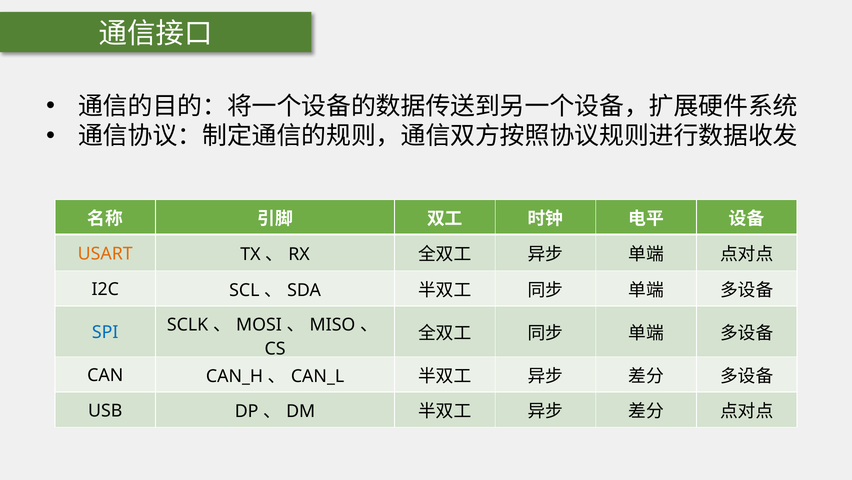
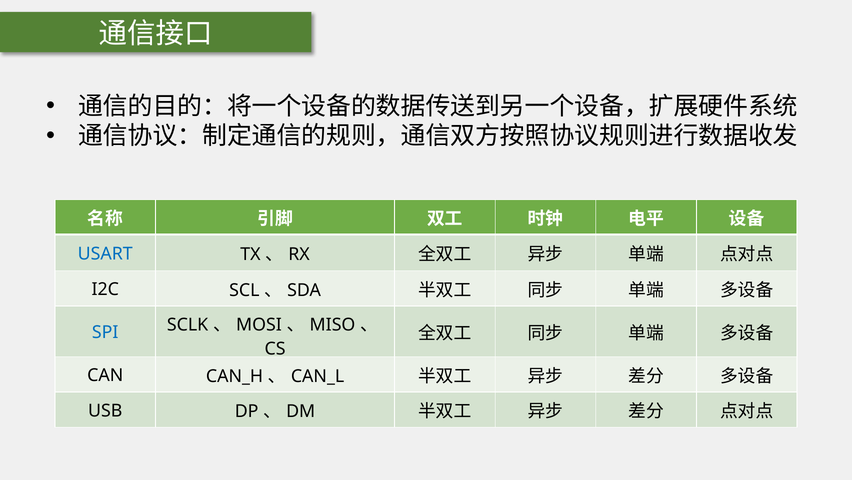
USART colour: orange -> blue (105, 253)
